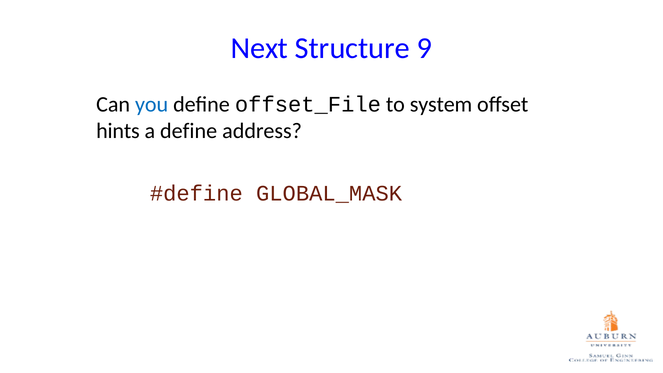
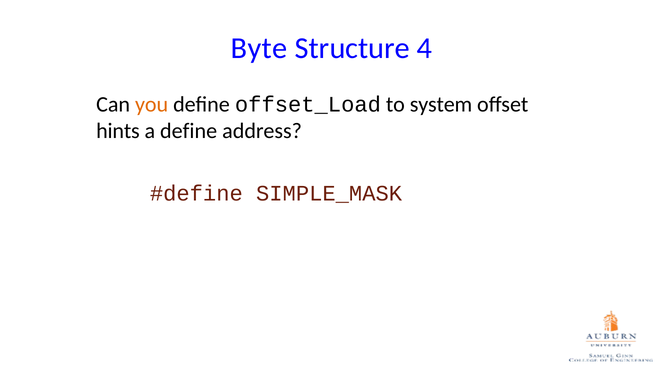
Next: Next -> Byte (259, 48)
9: 9 -> 4 (424, 48)
you colour: blue -> orange (152, 104)
offset_File: offset_File -> offset_Load (308, 104)
GLOBAL_MASK: GLOBAL_MASK -> SIMPLE_MASK (329, 194)
